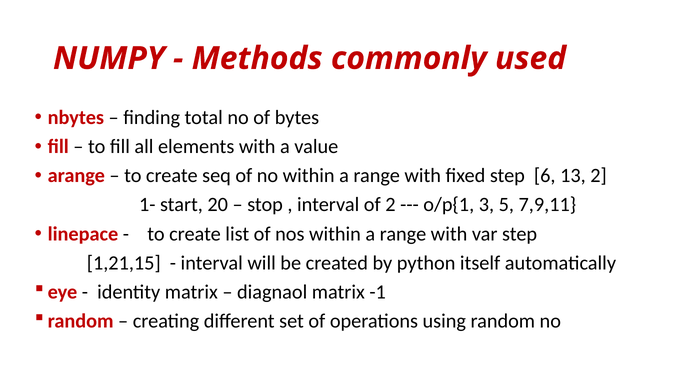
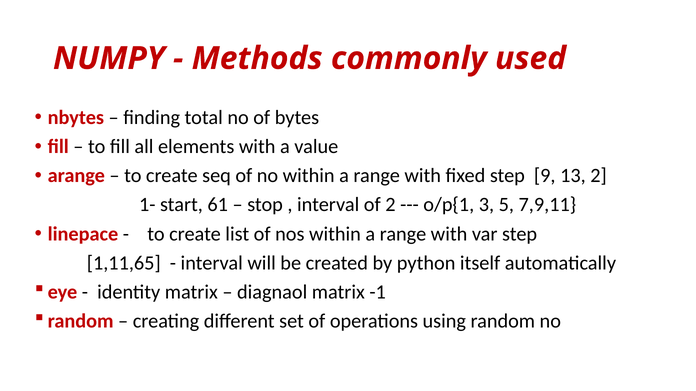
6: 6 -> 9 (545, 176)
20: 20 -> 61 (218, 205)
1,21,15: 1,21,15 -> 1,11,65 (124, 263)
